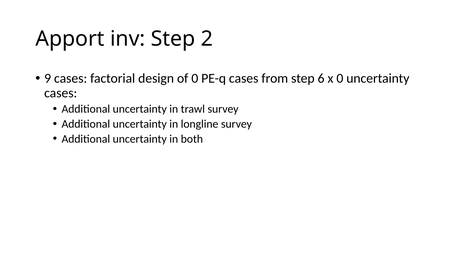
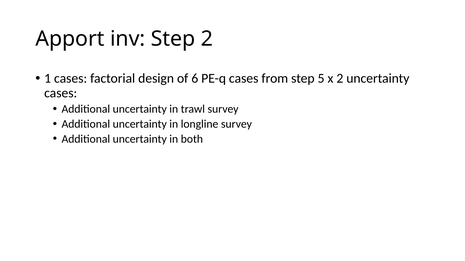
9: 9 -> 1 (48, 79)
of 0: 0 -> 6 (195, 79)
6: 6 -> 5 (321, 79)
x 0: 0 -> 2 (340, 79)
